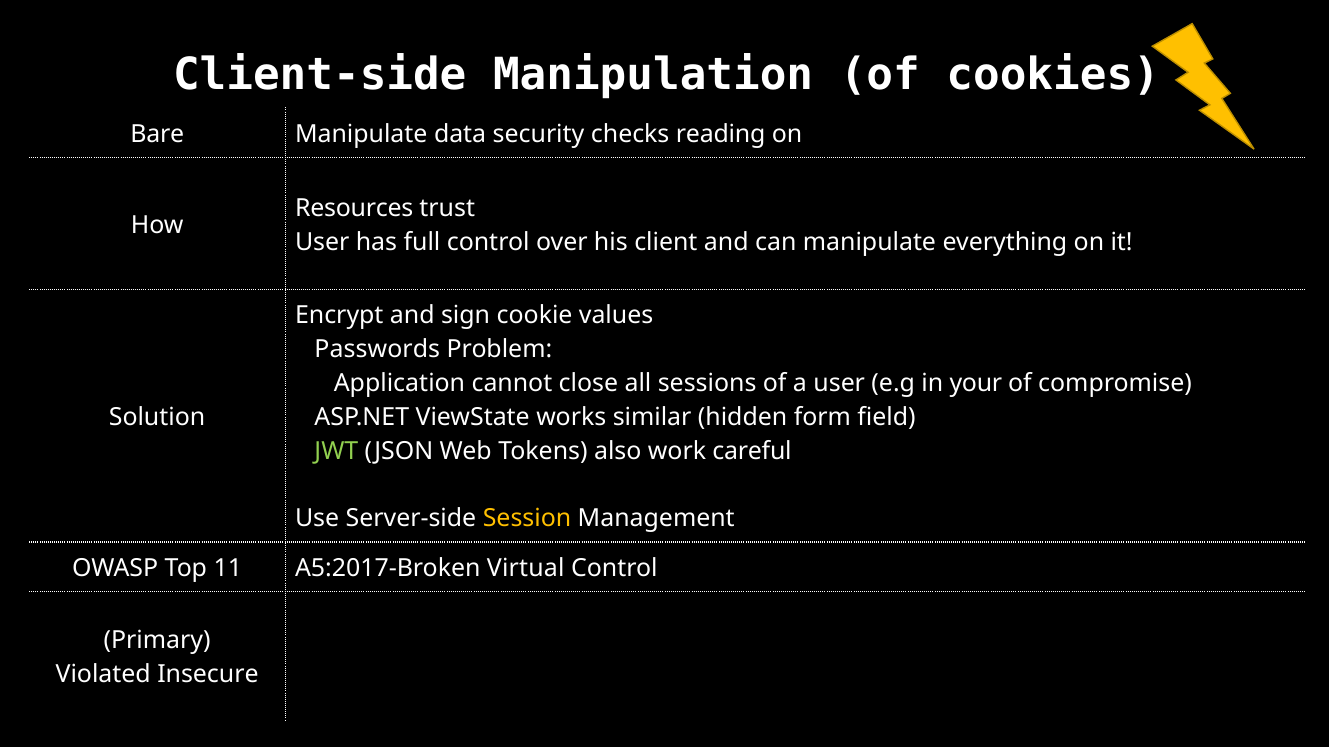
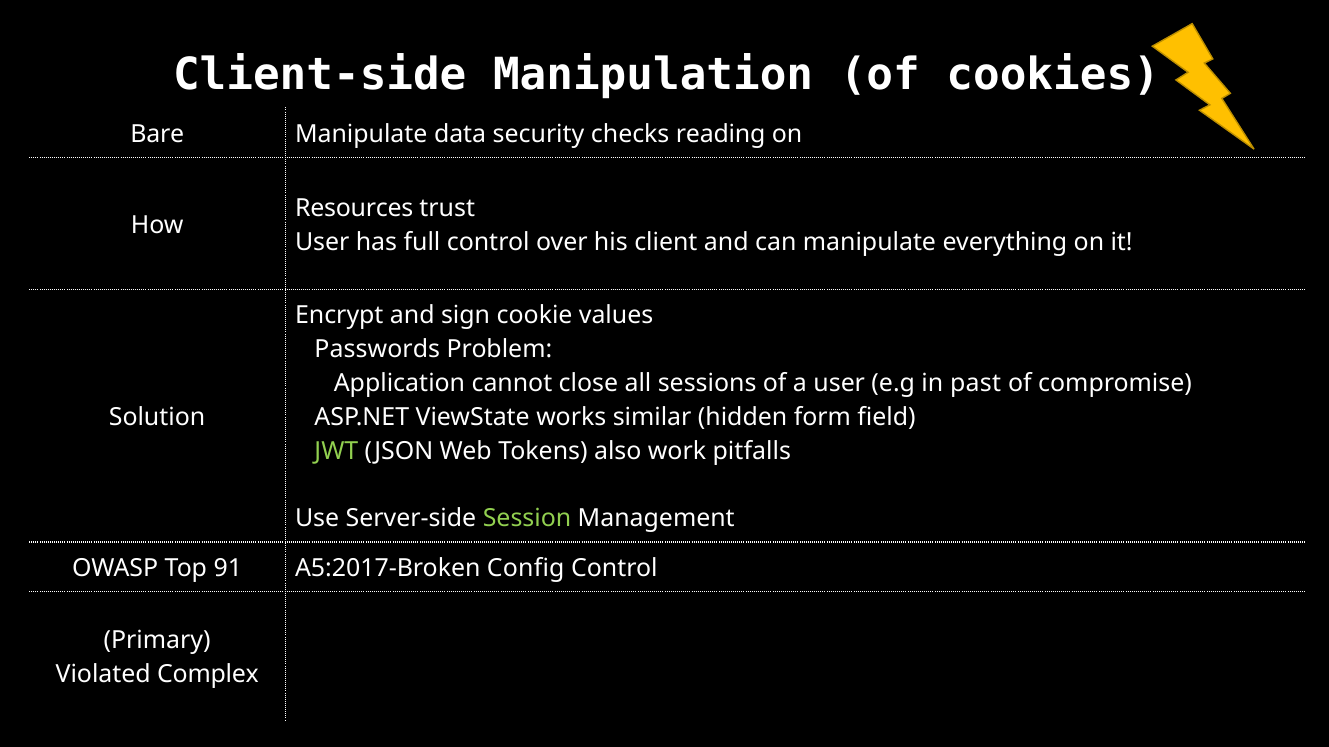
your: your -> past (976, 383)
careful: careful -> pitfalls (752, 451)
Session colour: yellow -> light green (527, 519)
11: 11 -> 91 (228, 569)
Virtual: Virtual -> Config (526, 569)
Insecure: Insecure -> Complex (208, 675)
